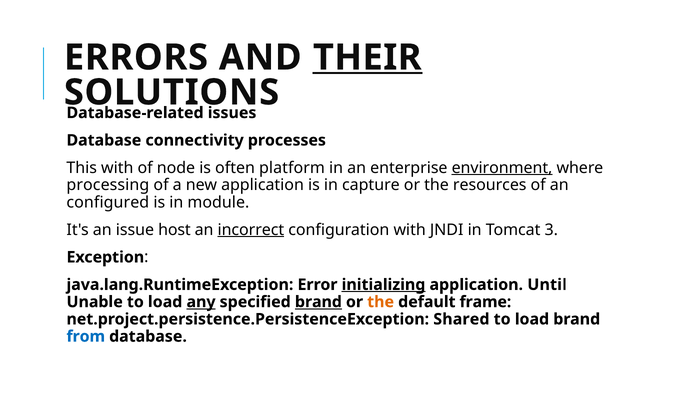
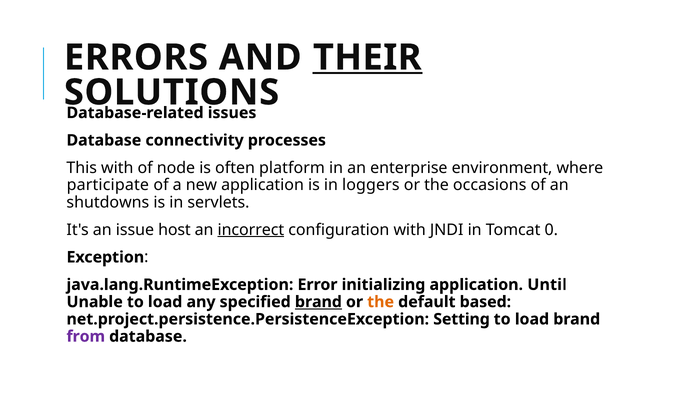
environment underline: present -> none (502, 168)
processing: processing -> participate (108, 185)
capture: capture -> loggers (371, 185)
resources: resources -> occasions (490, 185)
configured: configured -> shutdowns (108, 202)
module: module -> servlets (218, 202)
3: 3 -> 0 (551, 230)
initializing underline: present -> none (384, 284)
any underline: present -> none (201, 302)
frame: frame -> based (485, 302)
Shared: Shared -> Setting (462, 319)
from colour: blue -> purple (86, 336)
